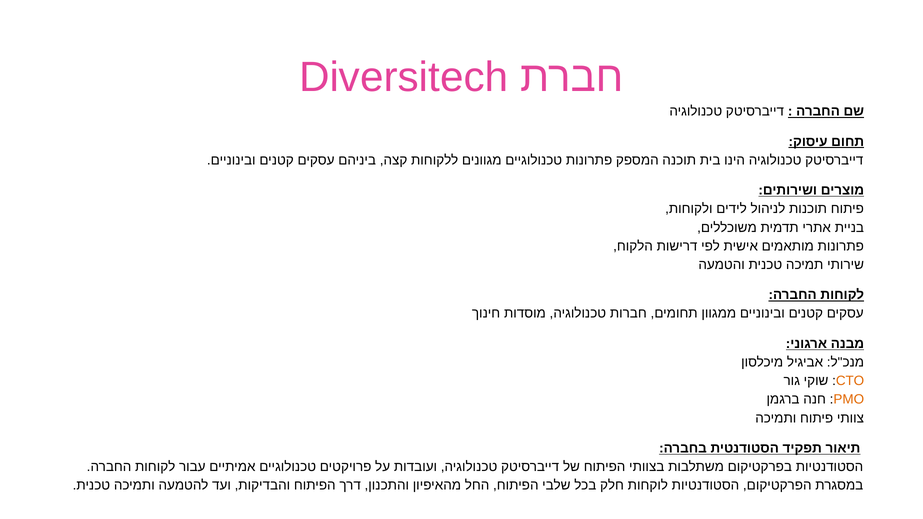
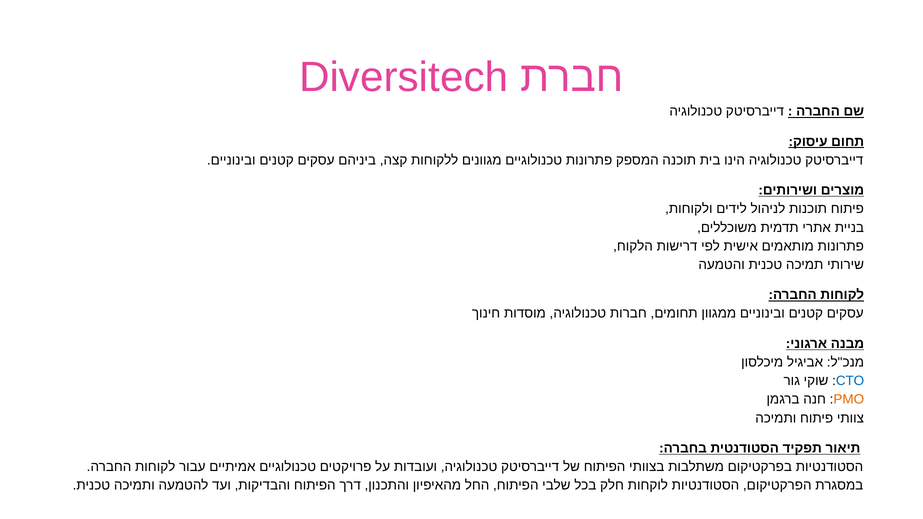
CTO colour: orange -> blue (850, 381)
